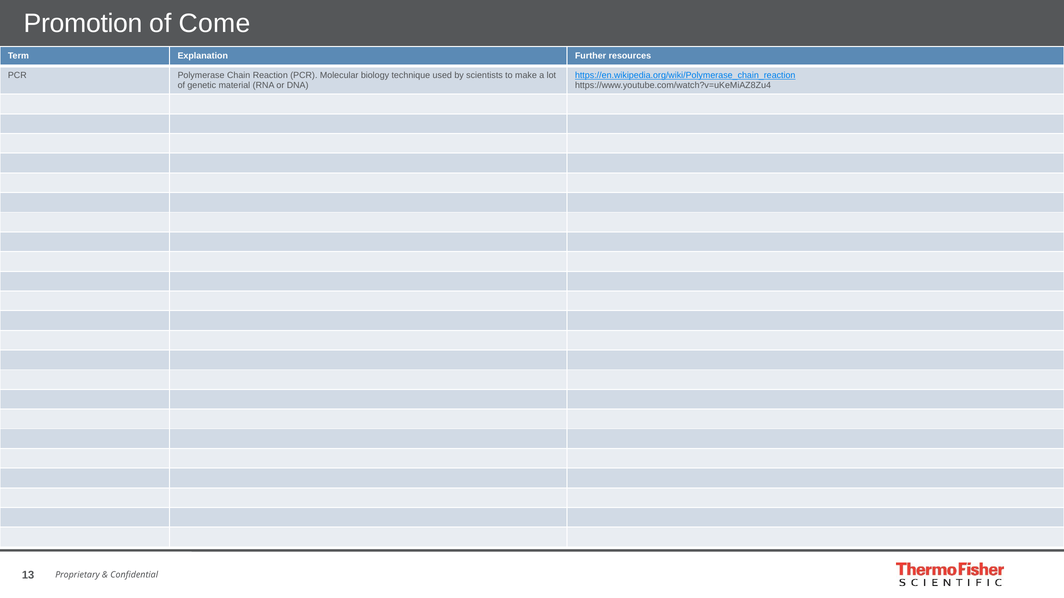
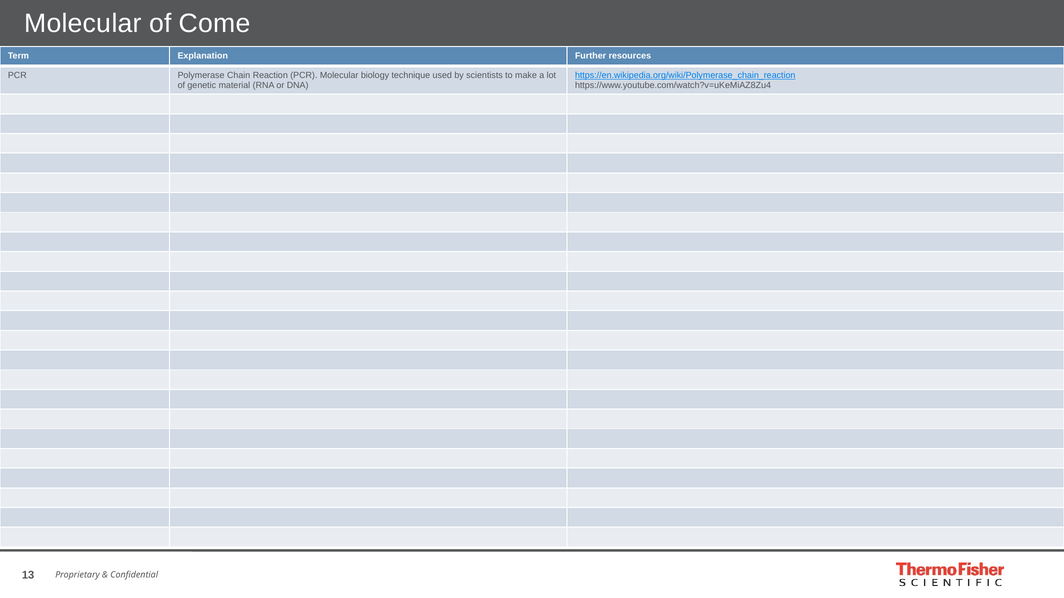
Promotion: Promotion -> Molecular (83, 24)
